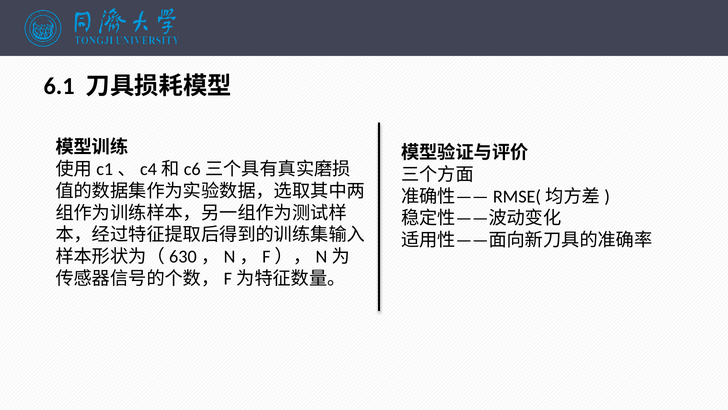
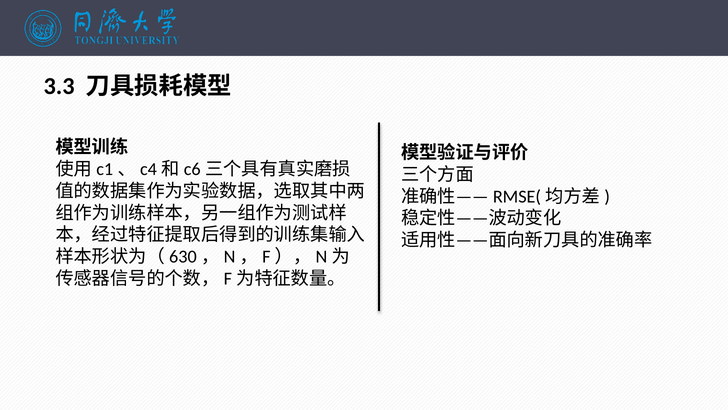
6.1: 6.1 -> 3.3 (59, 86)
